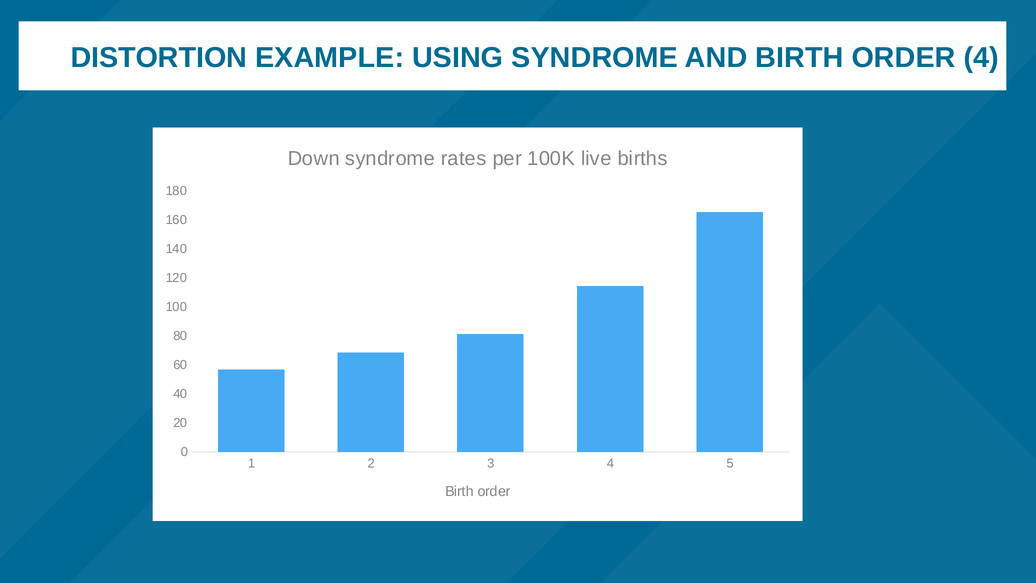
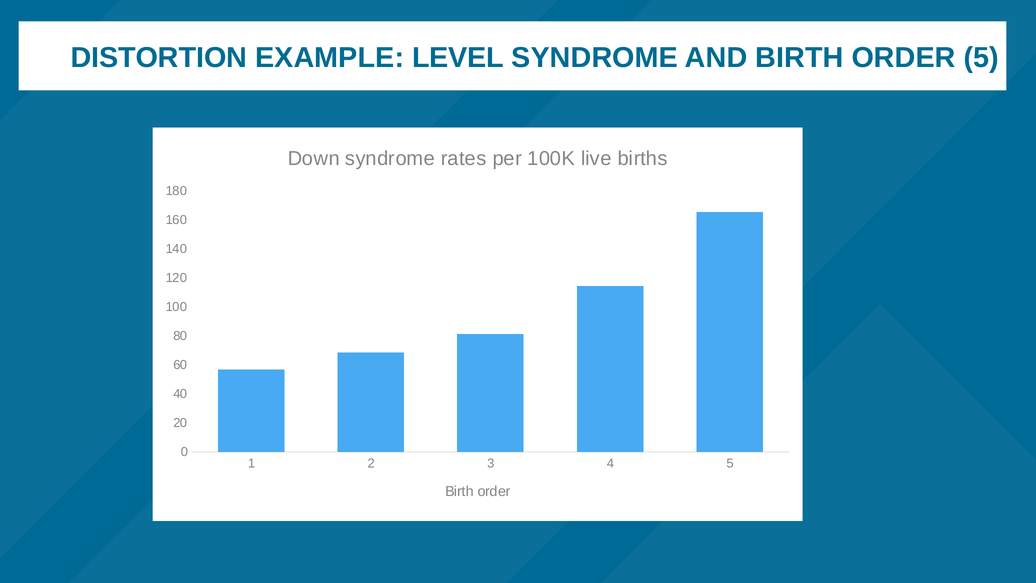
USING: USING -> LEVEL (458, 58)
ORDER 4: 4 -> 5 (981, 58)
